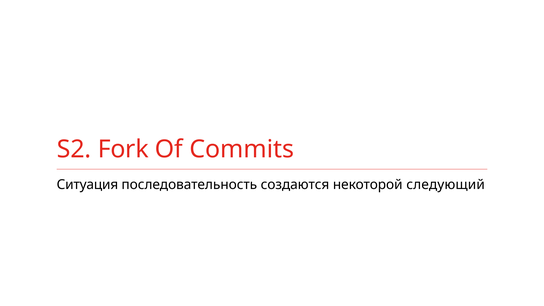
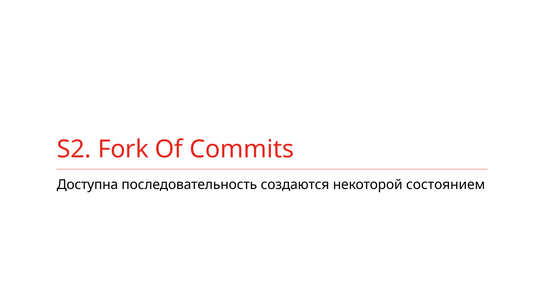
Ситуация: Ситуация -> Доступна (87, 185)
следующий: следующий -> состоянием (446, 185)
